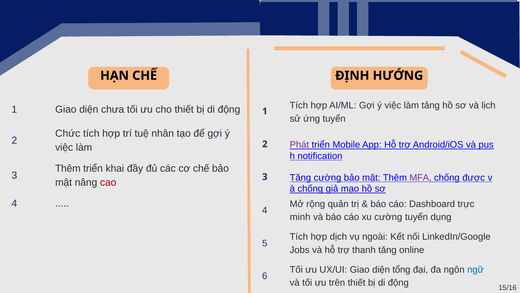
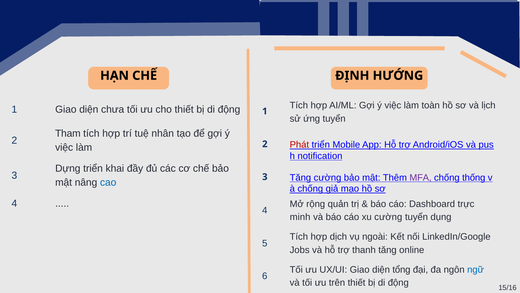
tảng: tảng -> toàn (431, 105)
Chức: Chức -> Tham (68, 133)
Phát colour: purple -> red (299, 145)
Thêm: Thêm -> Dựng (68, 168)
được: được -> thống (474, 177)
cao colour: red -> blue (108, 182)
